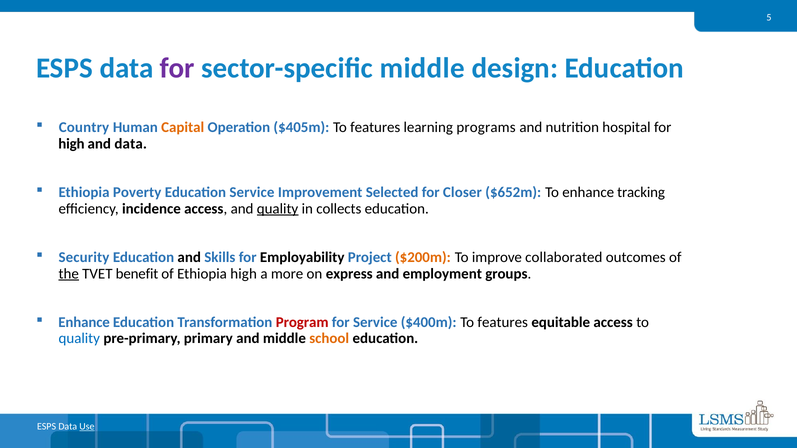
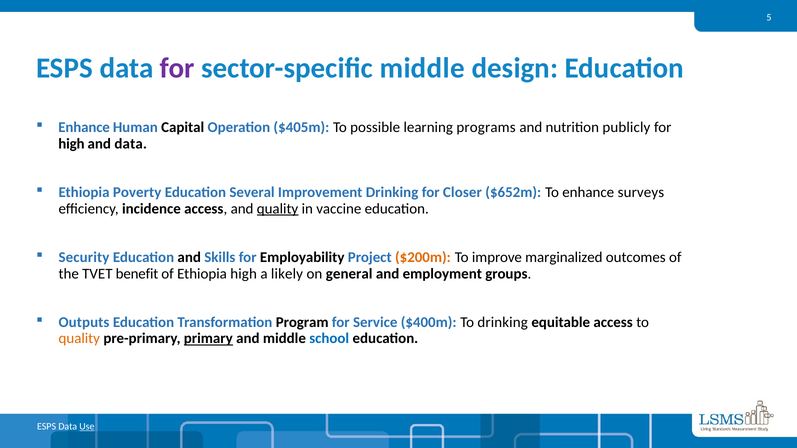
Country: Country -> Enhance (84, 128)
Capital colour: orange -> black (183, 128)
$405m To features: features -> possible (375, 128)
hospital: hospital -> publicly (626, 128)
Education Service: Service -> Several (252, 193)
Improvement Selected: Selected -> Drinking (392, 193)
tracking: tracking -> surveys (641, 193)
collects: collects -> vaccine (339, 209)
collaborated: collaborated -> marginalized (564, 258)
the underline: present -> none (69, 274)
more: more -> likely (287, 274)
express: express -> general (349, 274)
Enhance: Enhance -> Outputs (84, 323)
Program colour: red -> black (302, 323)
$400m To features: features -> drinking (503, 323)
quality colour: blue -> orange (79, 339)
primary underline: none -> present (208, 339)
school colour: orange -> blue (329, 339)
